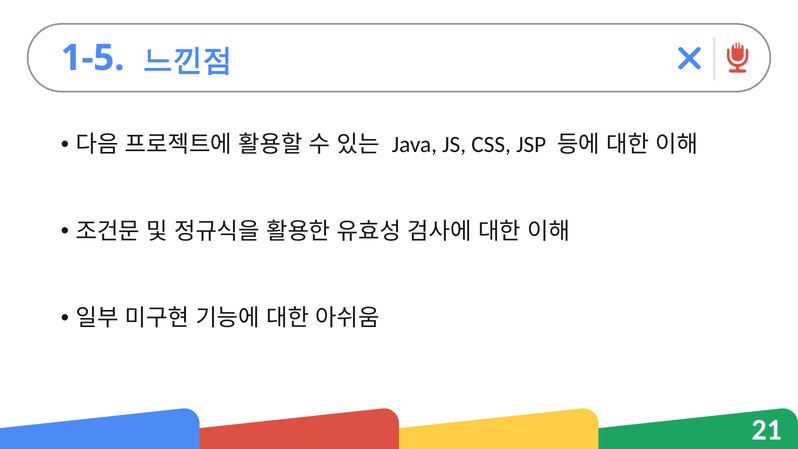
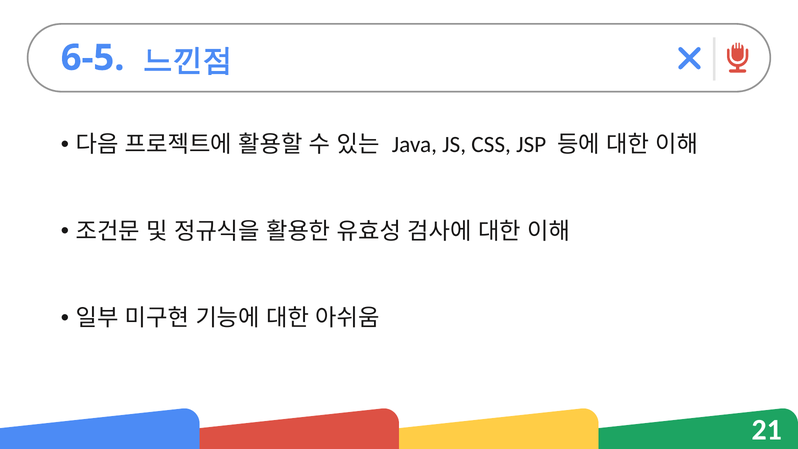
1-5: 1-5 -> 6-5 (93, 58)
